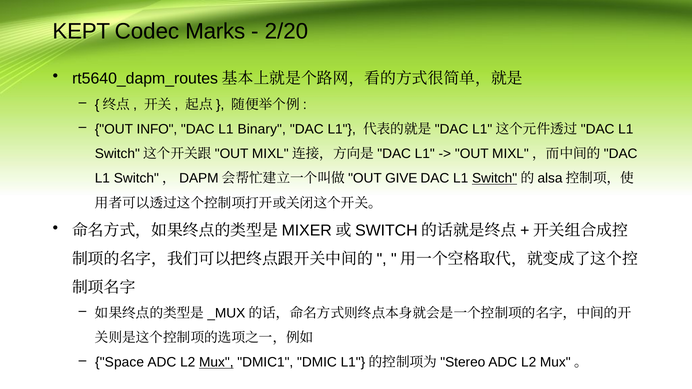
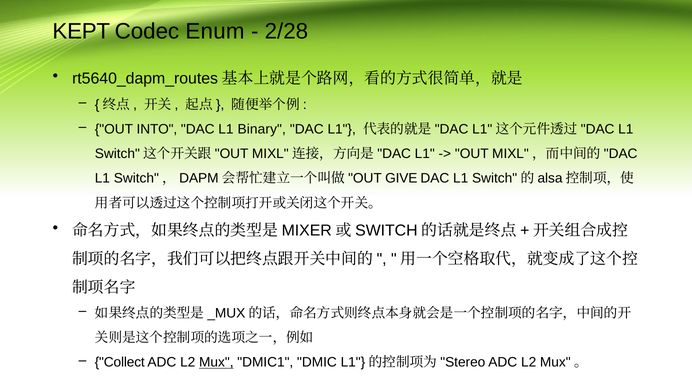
Marks: Marks -> Enum (215, 31)
2/20: 2/20 -> 2/28 (286, 31)
INFO: INFO -> INTO (157, 129)
Switch underline: present -> none (495, 178)
Space: Space -> Collect (120, 363)
